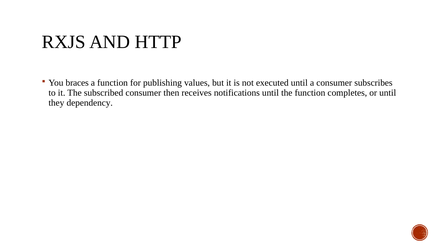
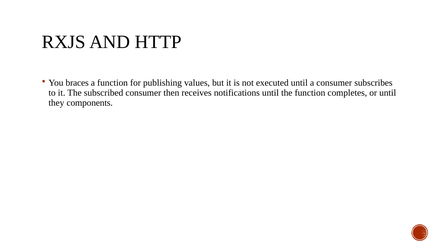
dependency: dependency -> components (90, 103)
